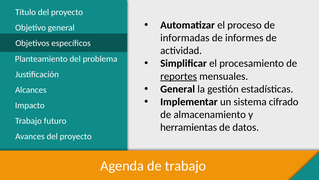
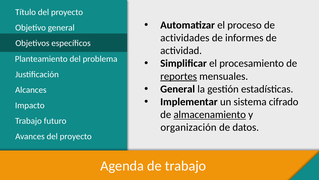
informadas: informadas -> actividades (185, 38)
almacenamiento underline: none -> present (210, 114)
herramientas: herramientas -> organización (188, 127)
